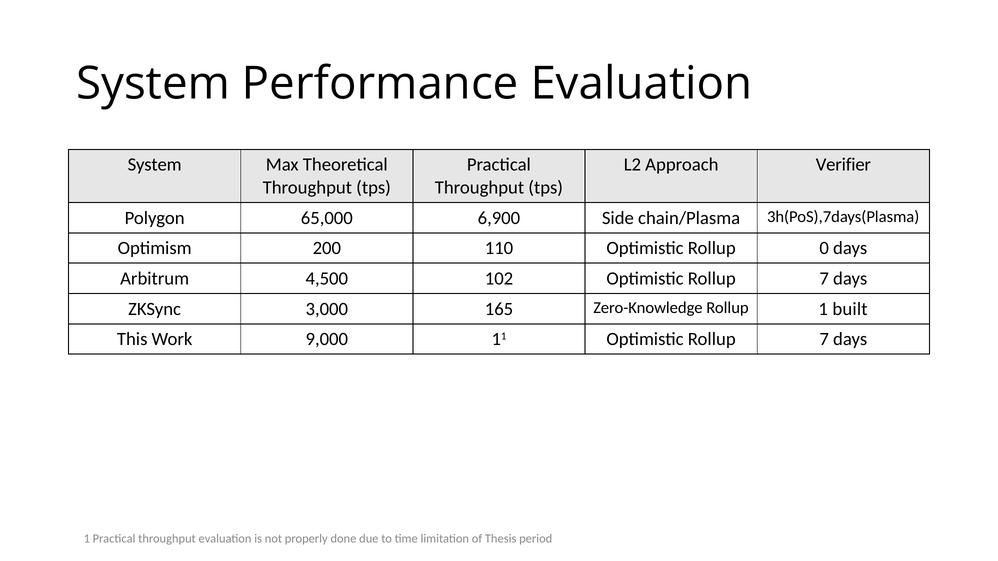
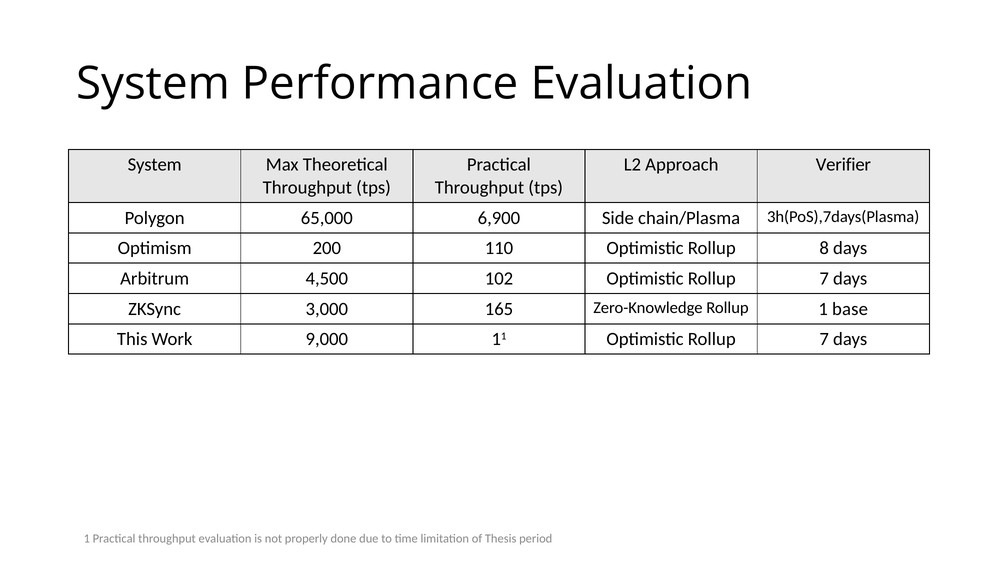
0: 0 -> 8 (824, 248)
built: built -> base (850, 309)
